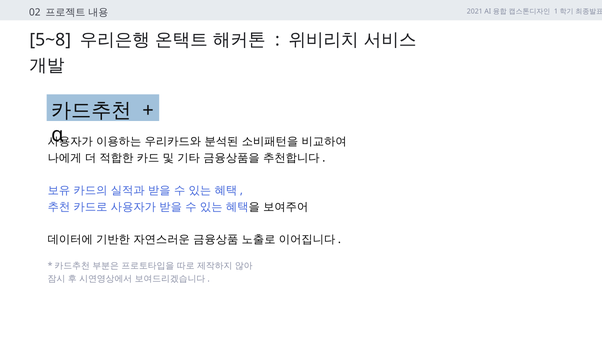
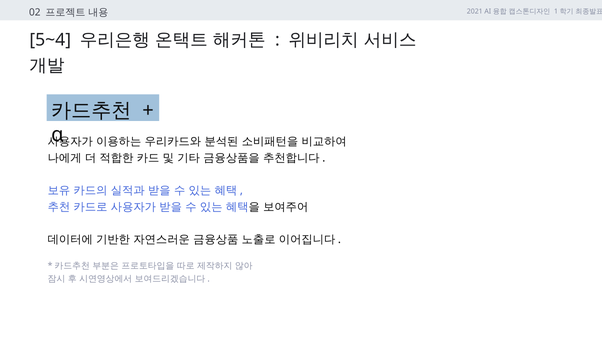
5~8: 5~8 -> 5~4 (50, 40)
